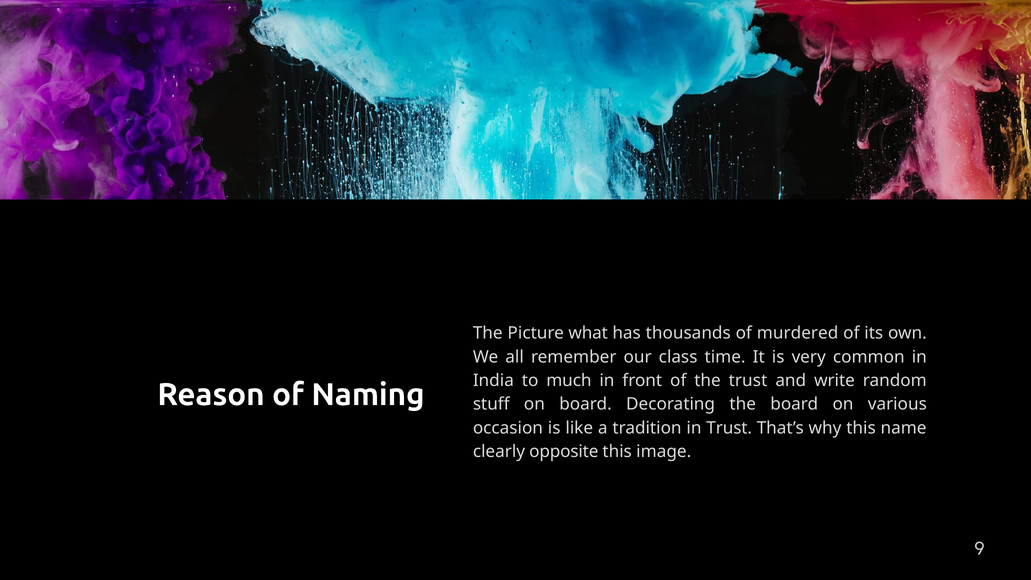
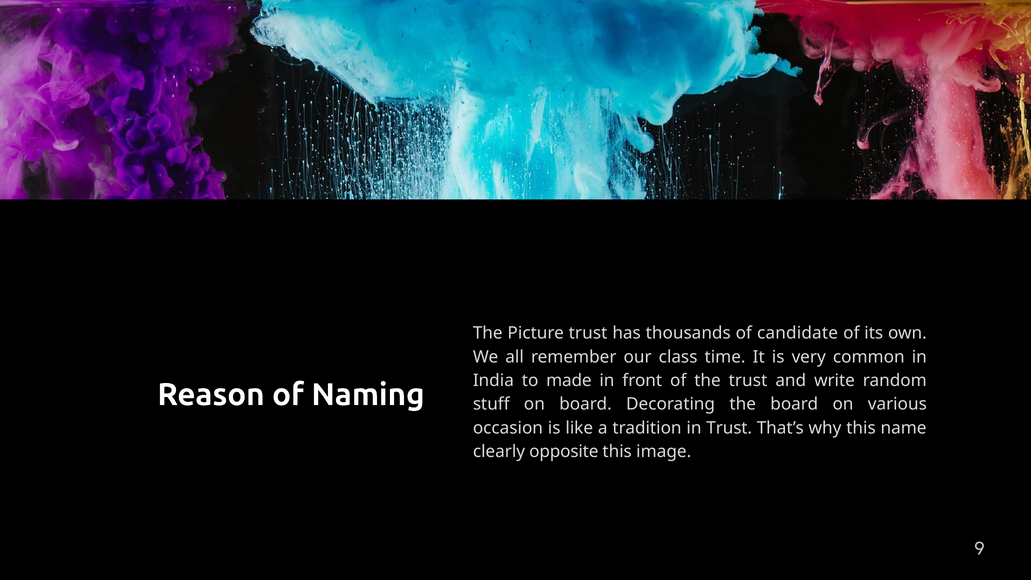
Picture what: what -> trust (588, 333)
murdered: murdered -> candidate (798, 333)
much: much -> made (569, 381)
